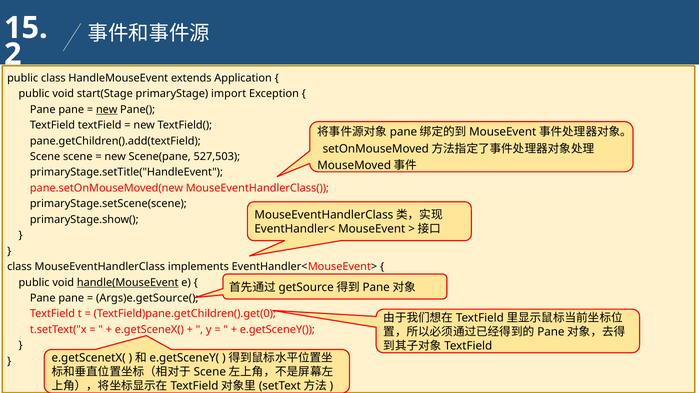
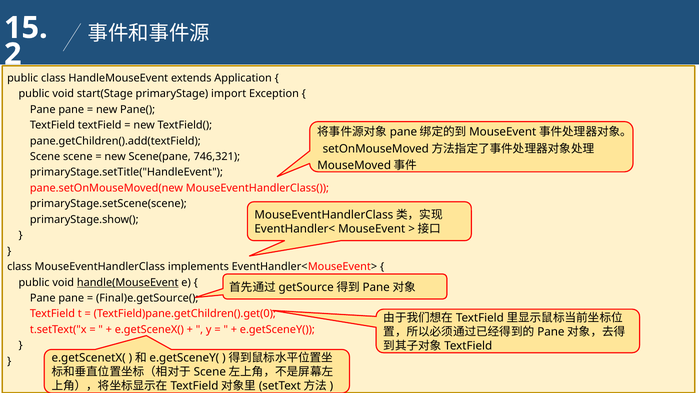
new underline: present -> none (107, 110)
527,503: 527,503 -> 746,321 (217, 157)
Args)e.getSource(: Args)e.getSource( -> Final)e.getSource( (147, 298)
